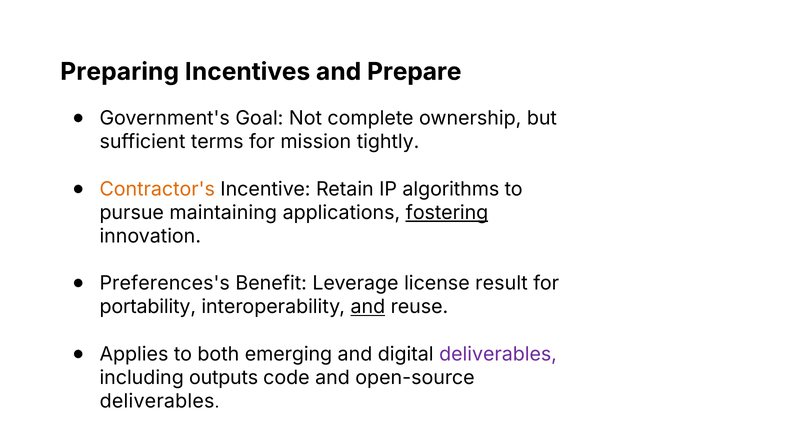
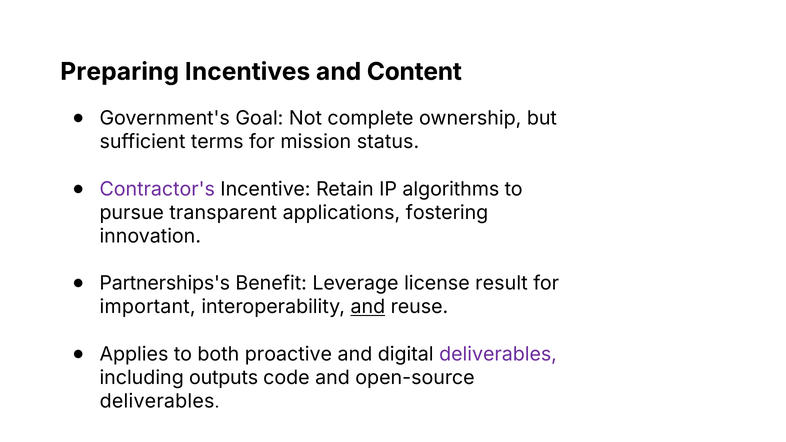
Prepare: Prepare -> Content (414, 72)
tightly: tightly -> status (388, 142)
Contractor's colour: orange -> purple (157, 189)
maintaining: maintaining -> transparent (223, 213)
fostering underline: present -> none (447, 213)
Preferences's: Preferences's -> Partnerships's (165, 284)
portability: portability -> important (148, 307)
emerging: emerging -> proactive (288, 354)
